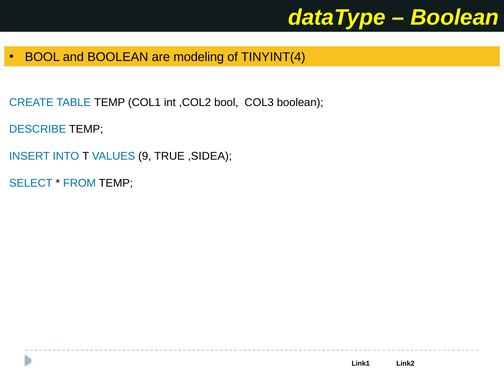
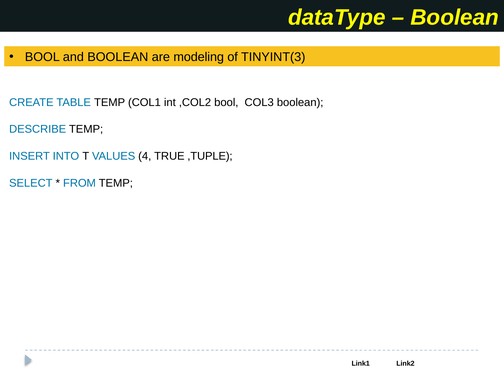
TINYINT(4: TINYINT(4 -> TINYINT(3 (273, 57)
9: 9 -> 4 (145, 156)
,SIDEA: ,SIDEA -> ,TUPLE (210, 156)
